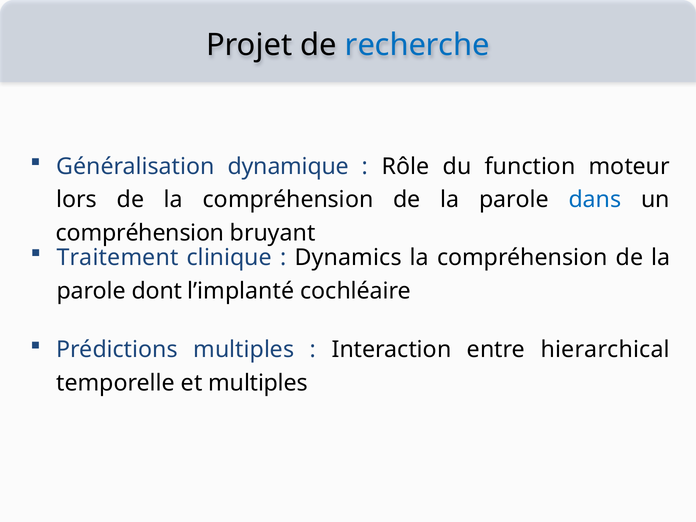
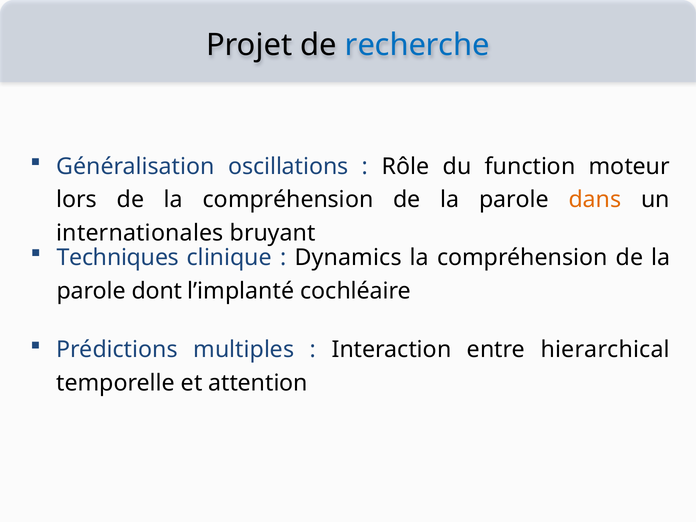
dynamique: dynamique -> oscillations (288, 166)
dans colour: blue -> orange (595, 200)
compréhension: compréhension -> internationales (140, 233)
Traitement: Traitement -> Techniques (118, 257)
et multiples: multiples -> attention (258, 383)
